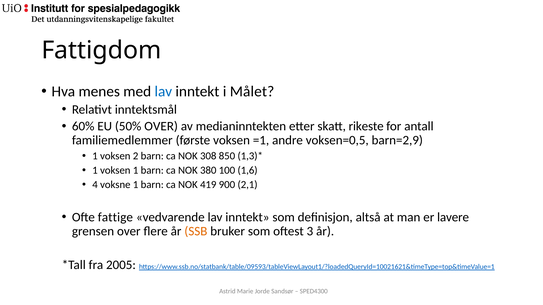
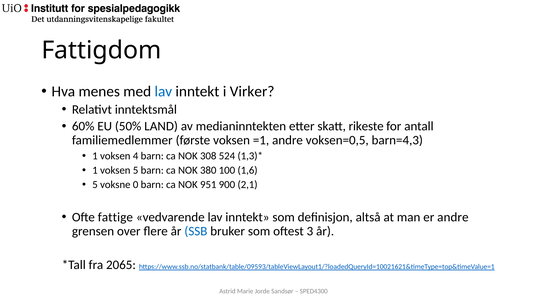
Målet: Målet -> Virker (252, 92)
50% OVER: OVER -> LAND (161, 126)
barn=2,9: barn=2,9 -> barn=4,3 (397, 141)
2: 2 -> 4 (136, 156)
850: 850 -> 524 (227, 156)
voksen 1: 1 -> 5 (136, 171)
4: 4 -> 5 (95, 185)
voksne 1: 1 -> 0 (136, 185)
419: 419 -> 951 (208, 185)
er lavere: lavere -> andre (453, 218)
SSB colour: orange -> blue (196, 232)
2005: 2005 -> 2065 (121, 265)
